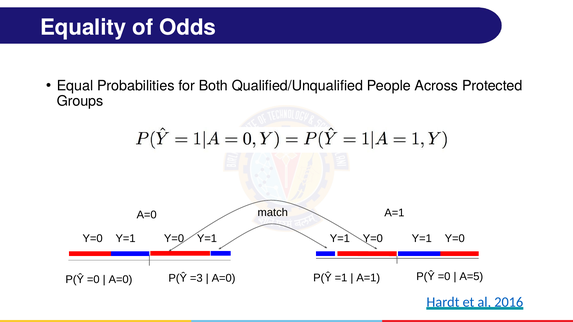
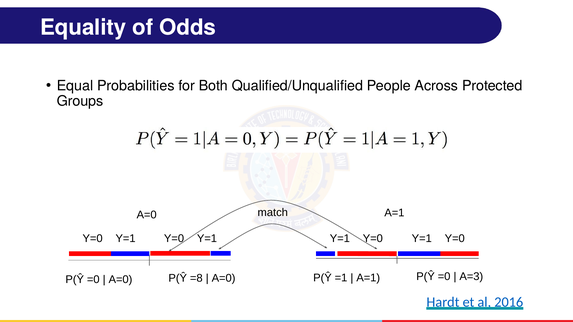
A=5: A=5 -> A=3 (471, 277)
=3: =3 -> =8 (196, 279)
